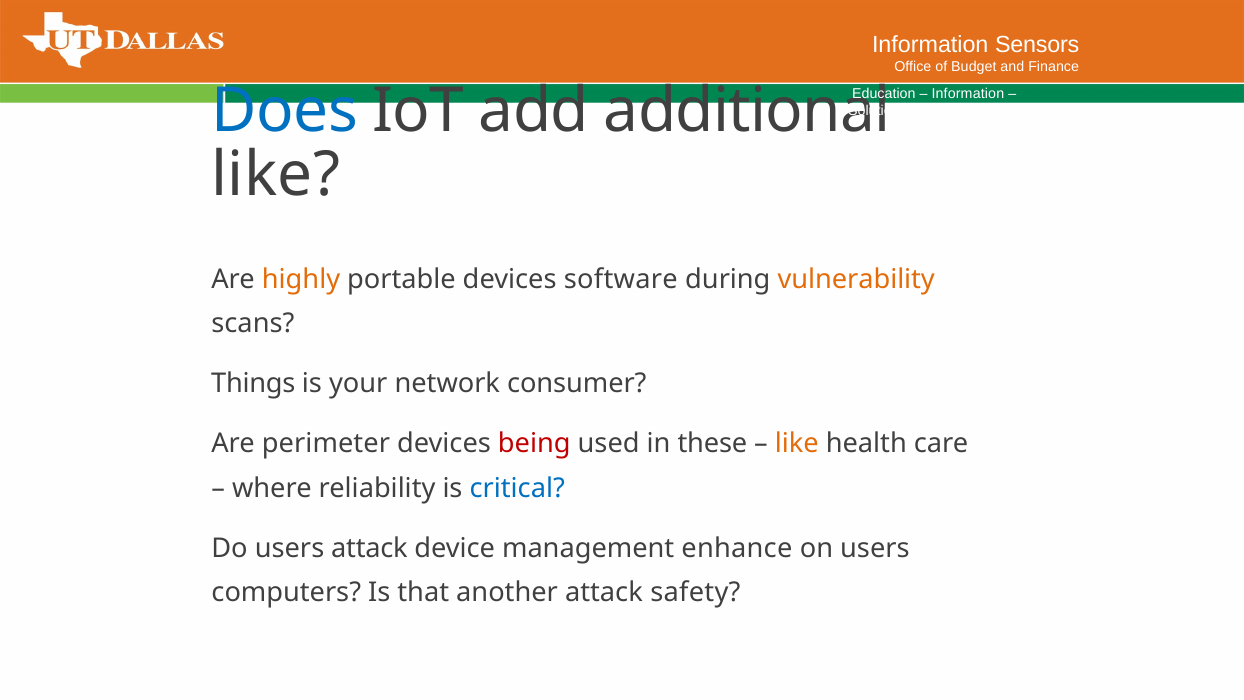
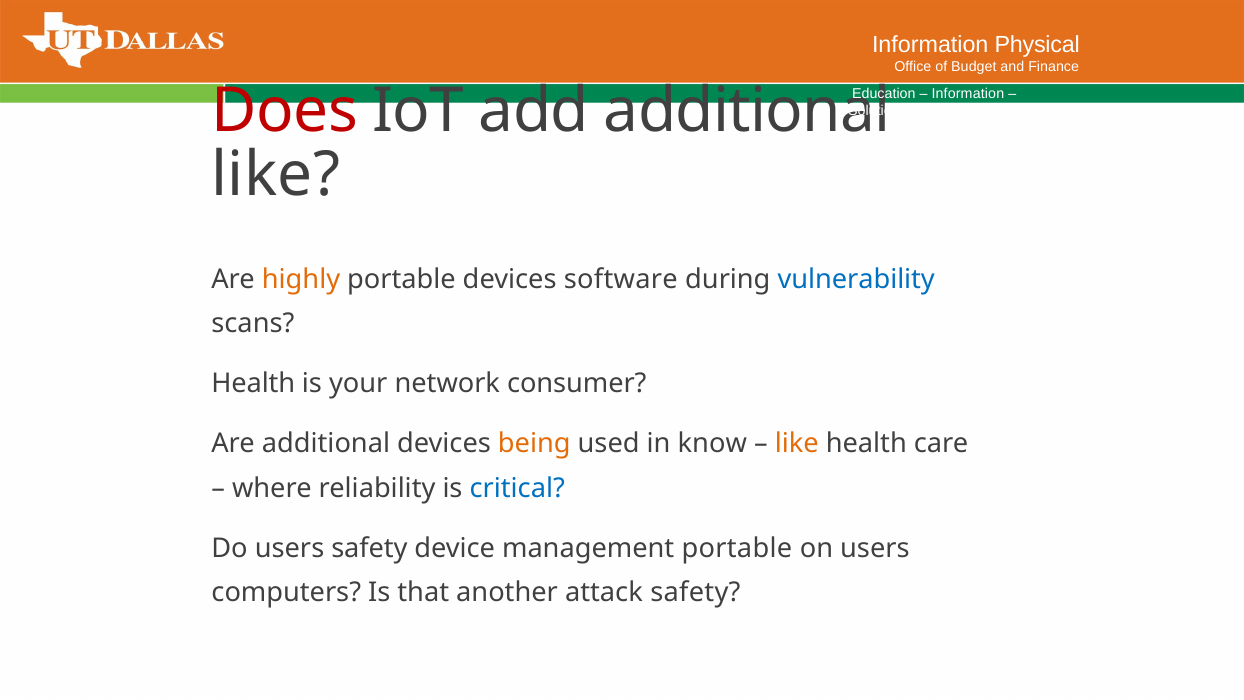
Sensors: Sensors -> Physical (1037, 45)
Does colour: blue -> red (285, 111)
vulnerability colour: orange -> blue (856, 279)
Things: Things -> Health (253, 383)
Are perimeter: perimeter -> additional (326, 444)
being colour: red -> orange (534, 444)
these: these -> know (712, 444)
users attack: attack -> safety (369, 548)
management enhance: enhance -> portable (737, 548)
